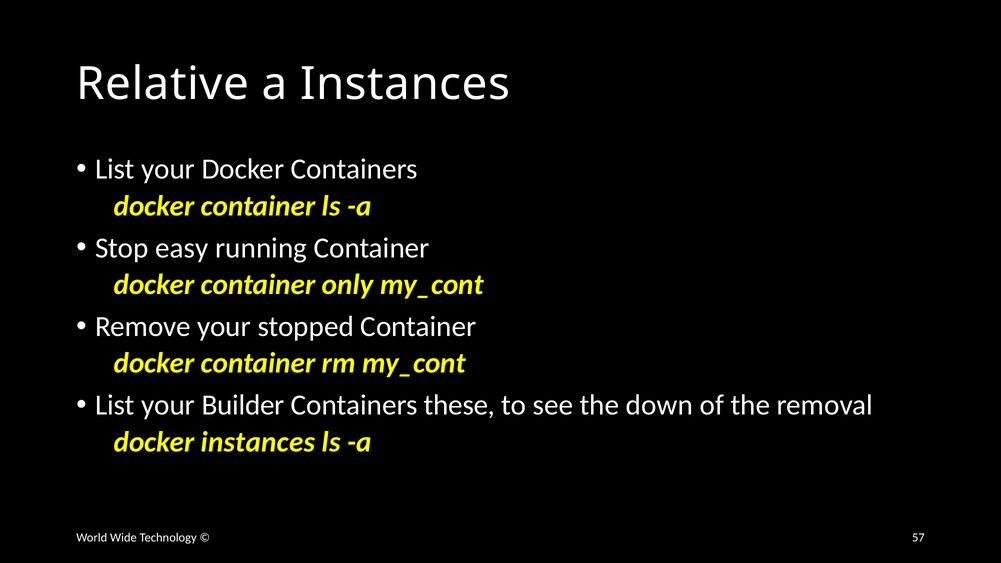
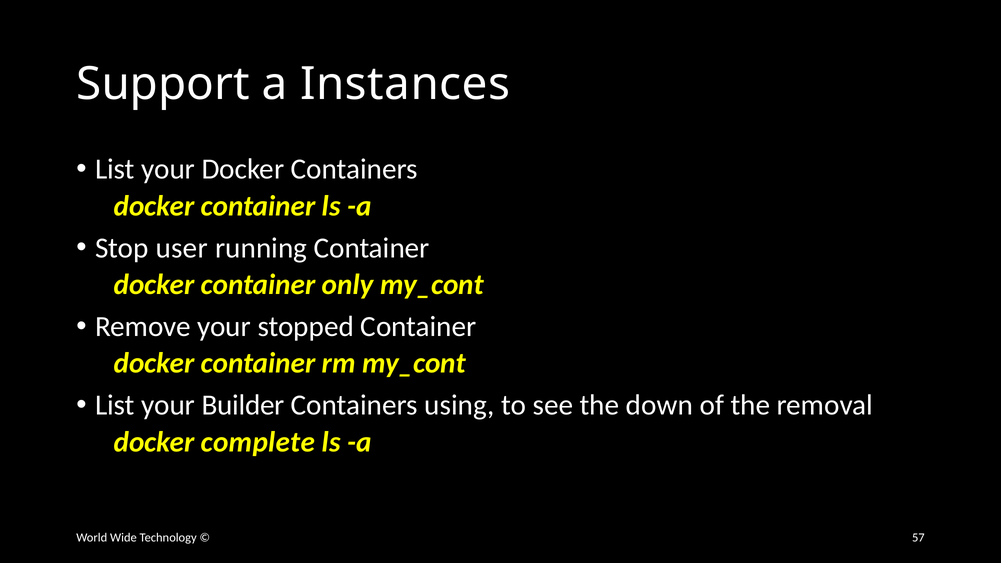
Relative: Relative -> Support (163, 84)
easy: easy -> user (182, 248)
these: these -> using (459, 405)
docker instances: instances -> complete (258, 442)
